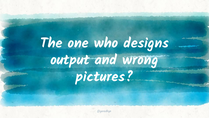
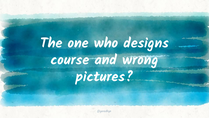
output: output -> course (70, 60)
